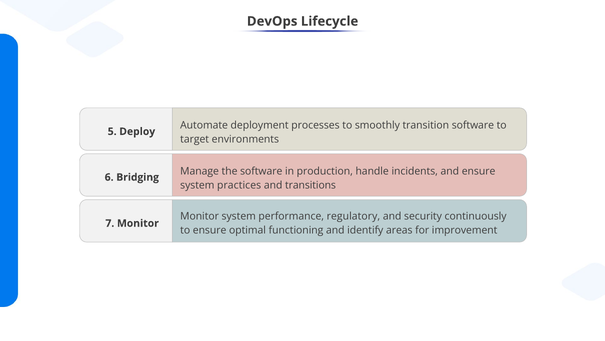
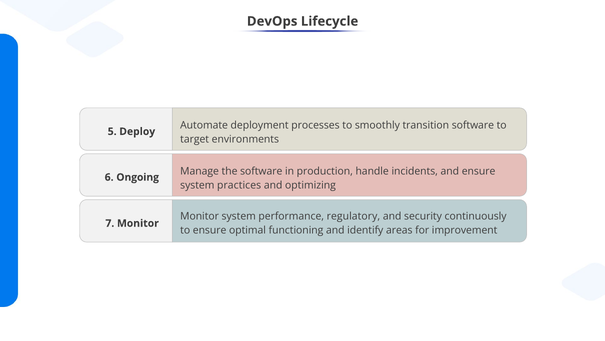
Bridging: Bridging -> Ongoing (138, 177)
transitions: transitions -> optimizing (310, 185)
